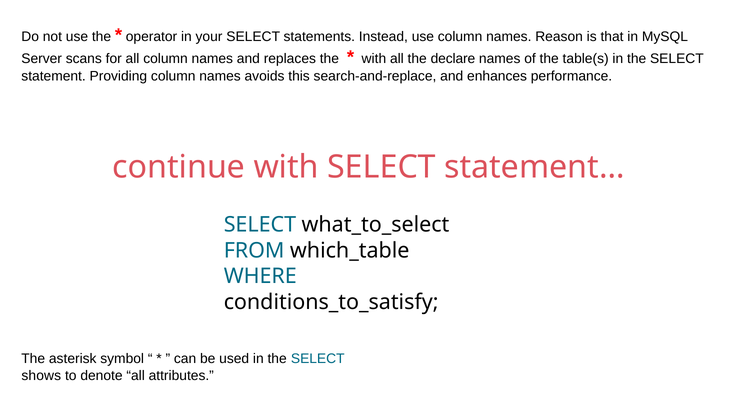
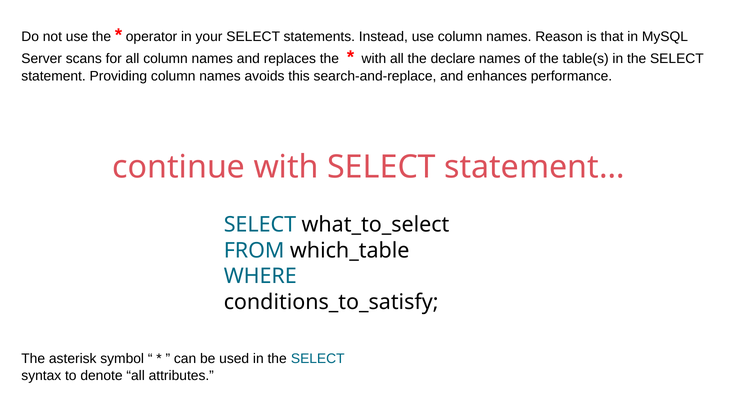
shows: shows -> syntax (41, 375)
